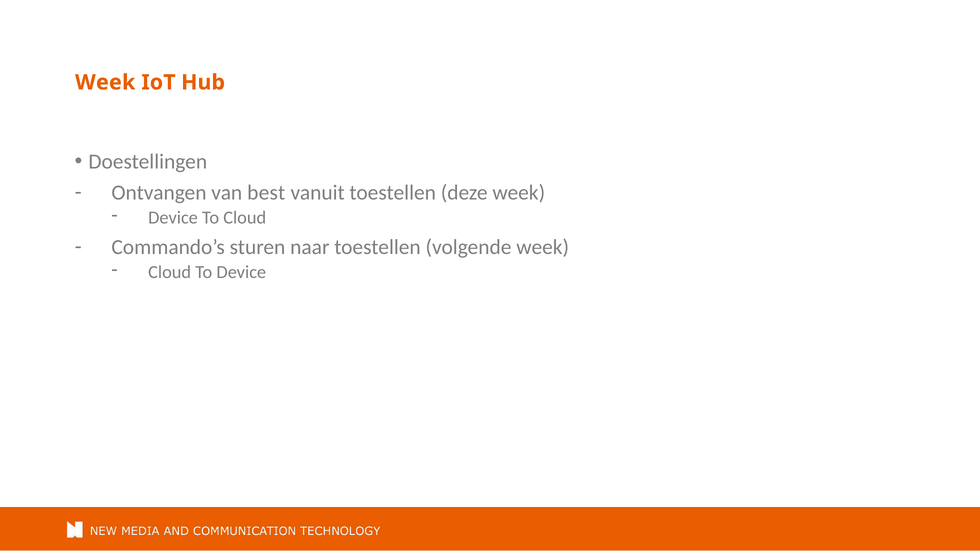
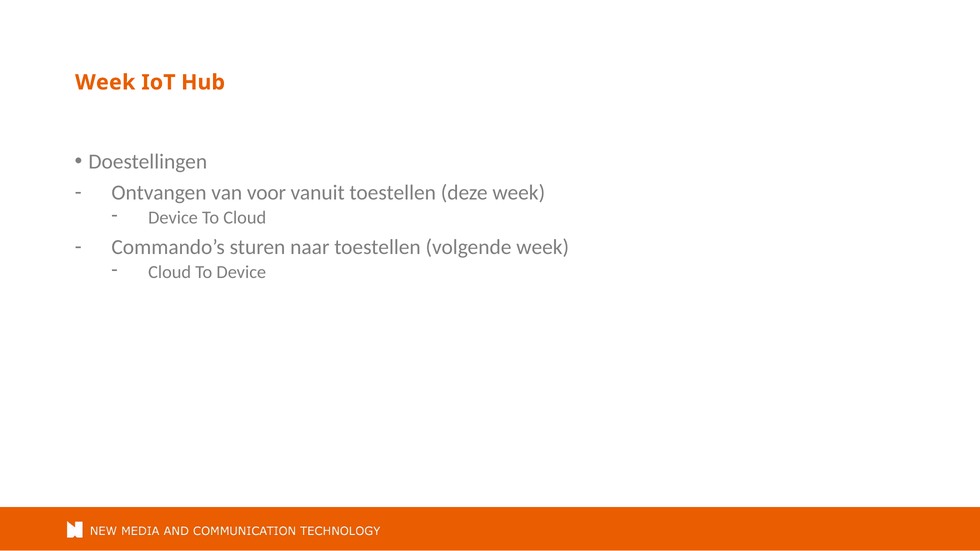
best: best -> voor (266, 193)
